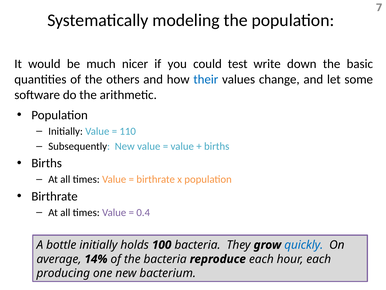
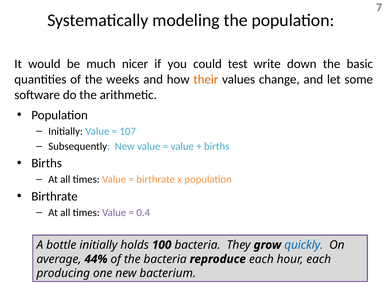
others: others -> weeks (123, 79)
their colour: blue -> orange (206, 79)
110: 110 -> 107 (128, 131)
14%: 14% -> 44% (96, 259)
